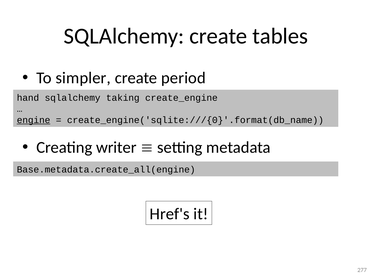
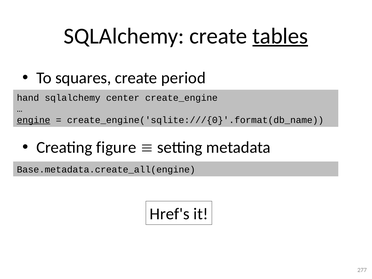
tables underline: none -> present (280, 36)
simpler: simpler -> squares (83, 78)
taking: taking -> center (123, 98)
writer: writer -> figure (116, 148)
